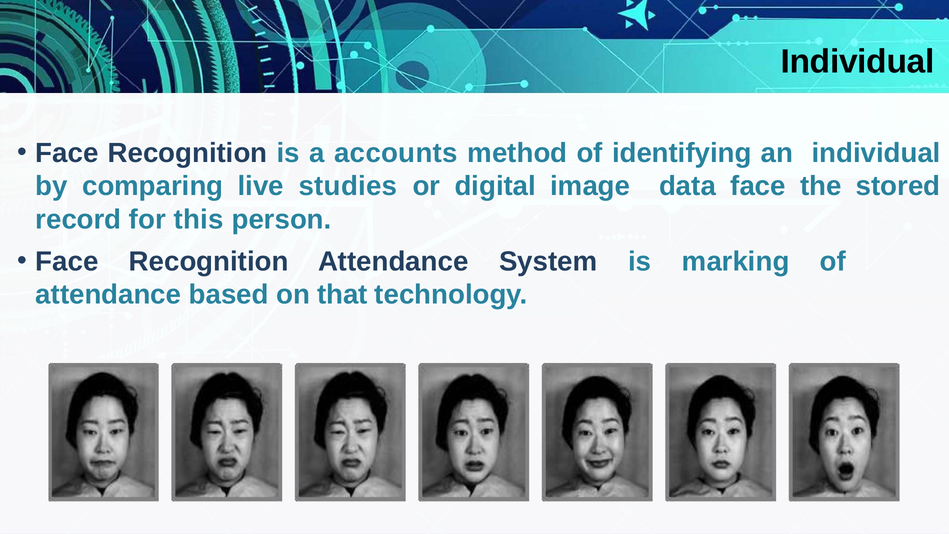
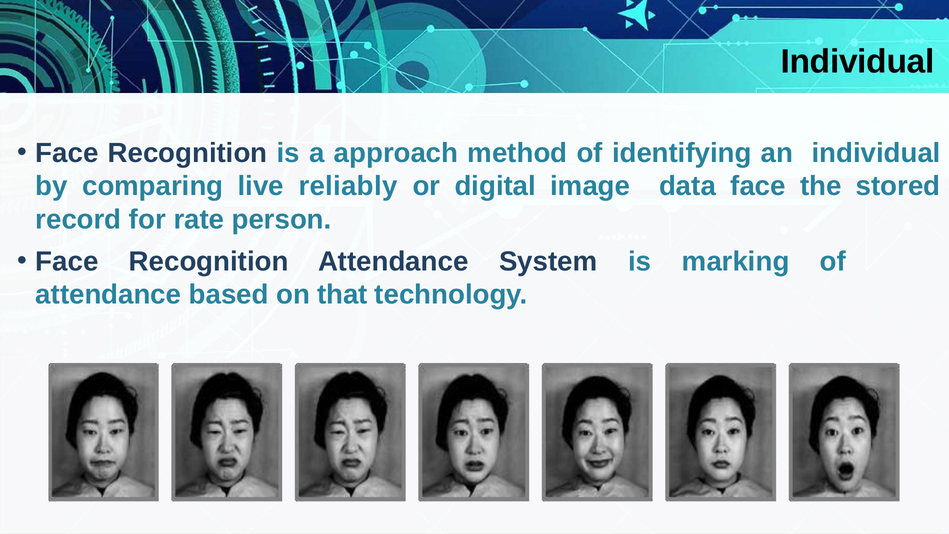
accounts: accounts -> approach (396, 153)
studies: studies -> reliably (348, 186)
this: this -> rate (199, 219)
